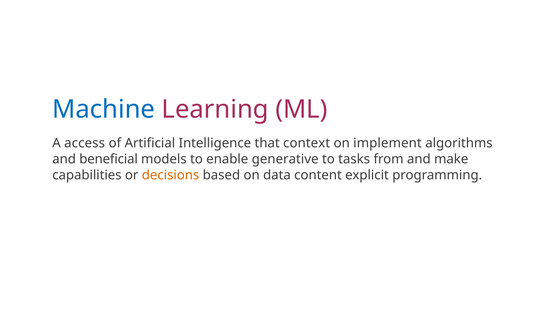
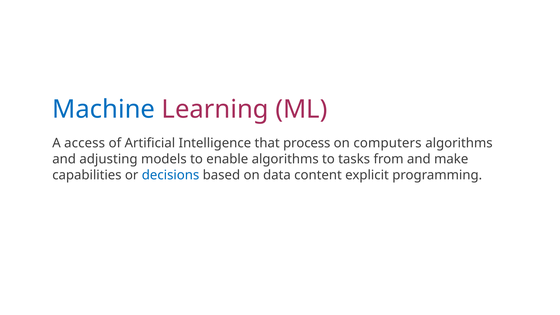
context: context -> process (307, 143)
implement: implement -> computers (387, 143)
beneficial: beneficial -> adjusting (108, 159)
enable generative: generative -> algorithms (285, 159)
decisions colour: orange -> blue (171, 175)
